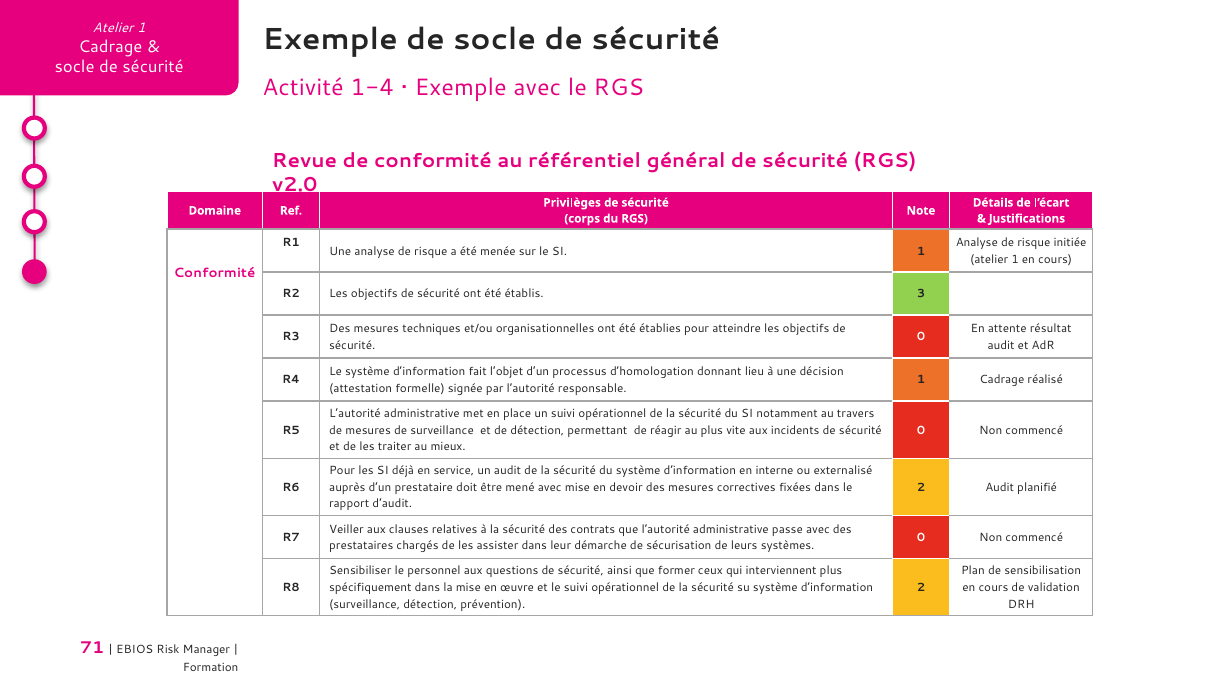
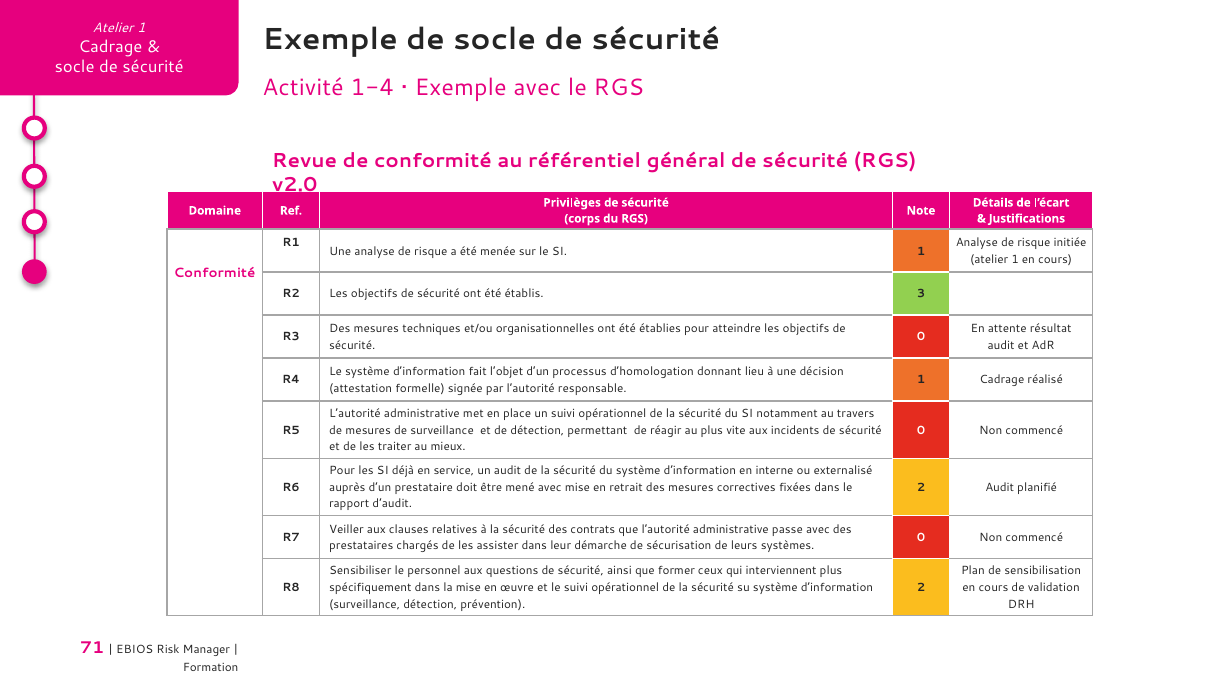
devoir: devoir -> retrait (626, 487)
